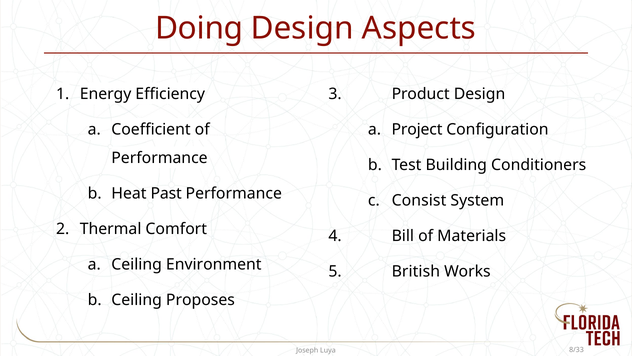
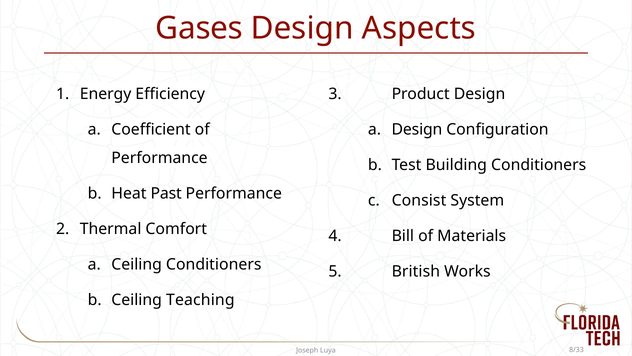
Doing: Doing -> Gases (199, 28)
Project: Project -> Design (417, 129)
Ceiling Environment: Environment -> Conditioners (214, 264)
Proposes: Proposes -> Teaching (200, 300)
